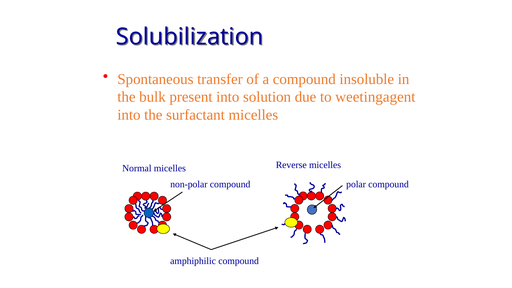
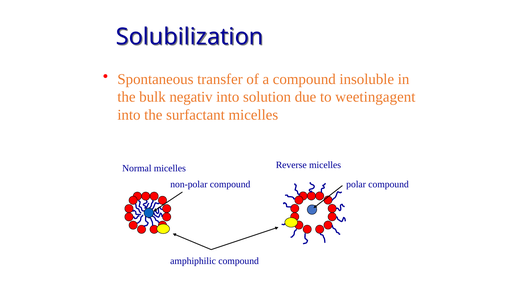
present: present -> negativ (191, 97)
